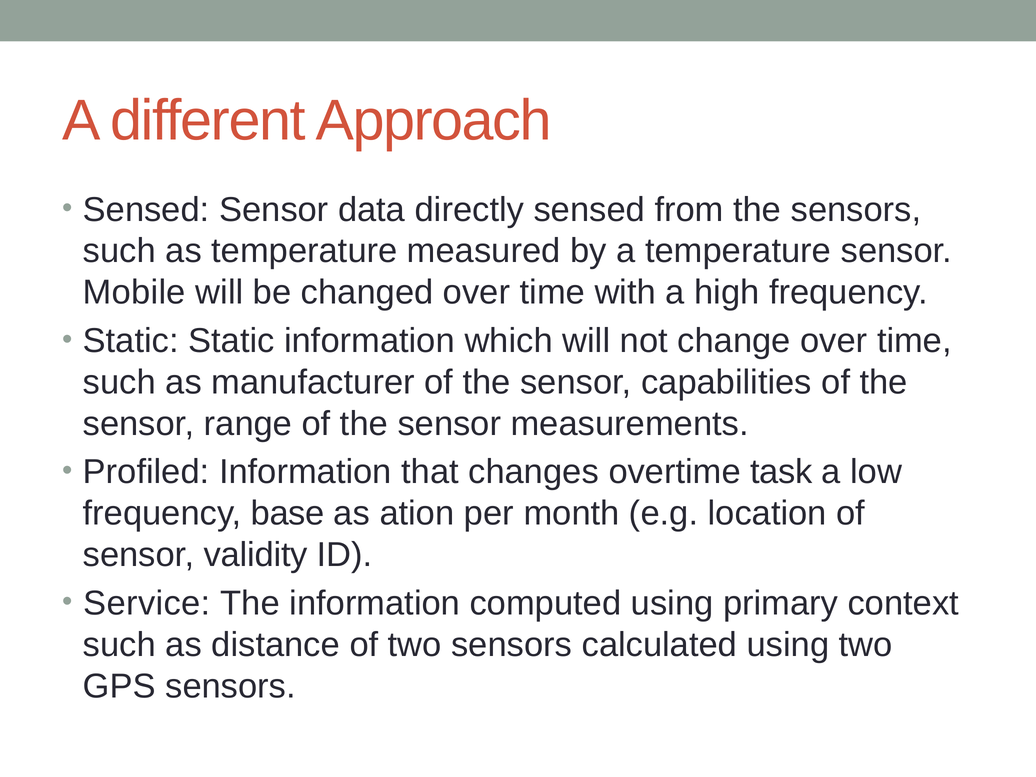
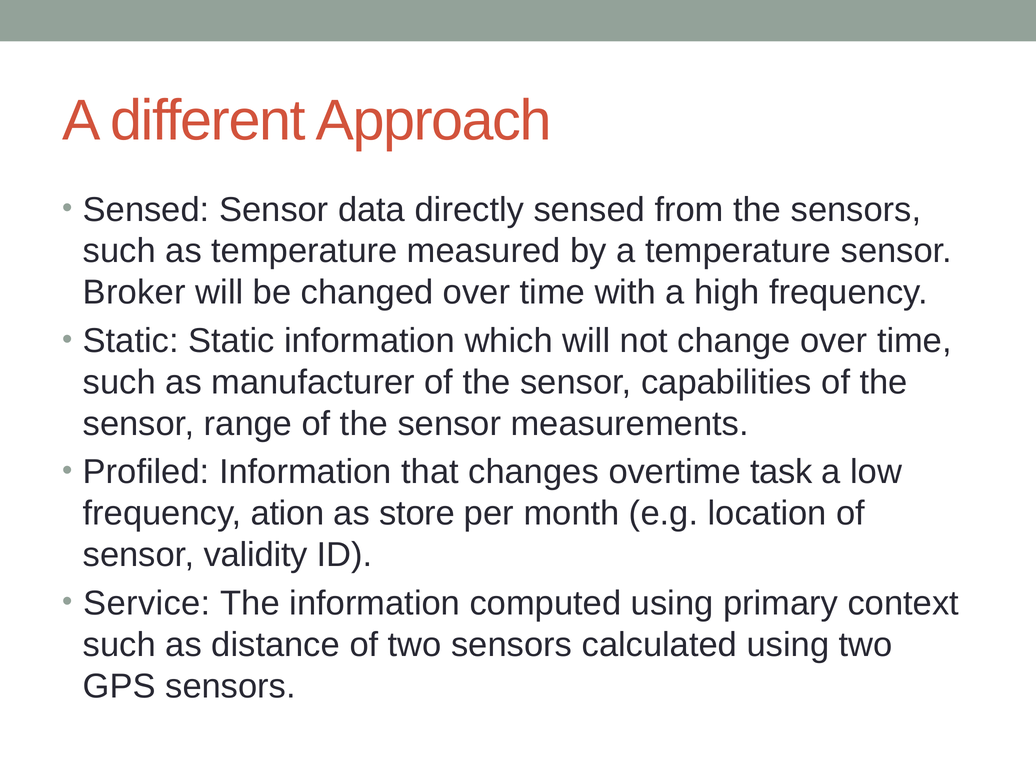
Mobile: Mobile -> Broker (134, 293)
base: base -> ation (288, 513)
ation: ation -> store (417, 513)
